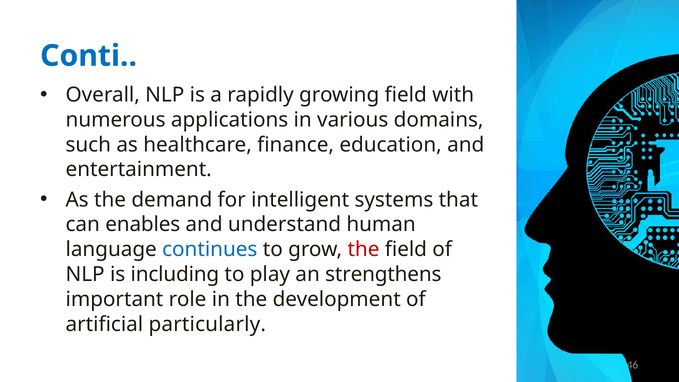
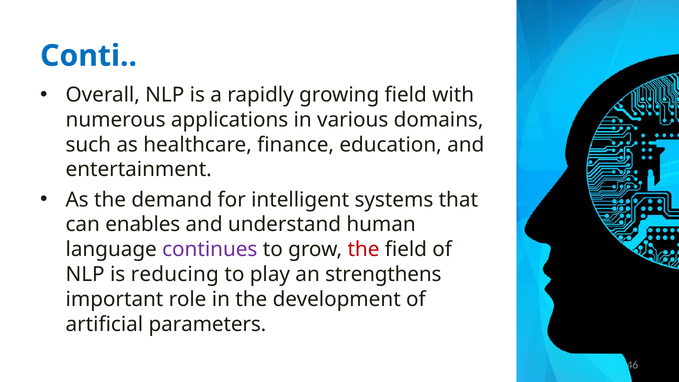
continues colour: blue -> purple (210, 249)
including: including -> reducing (175, 274)
particularly: particularly -> parameters (207, 324)
